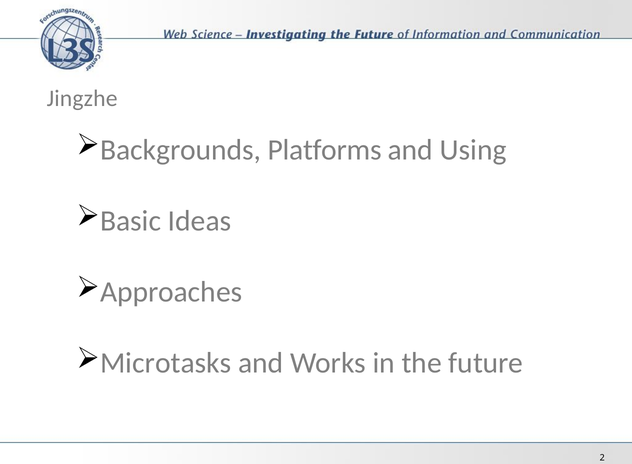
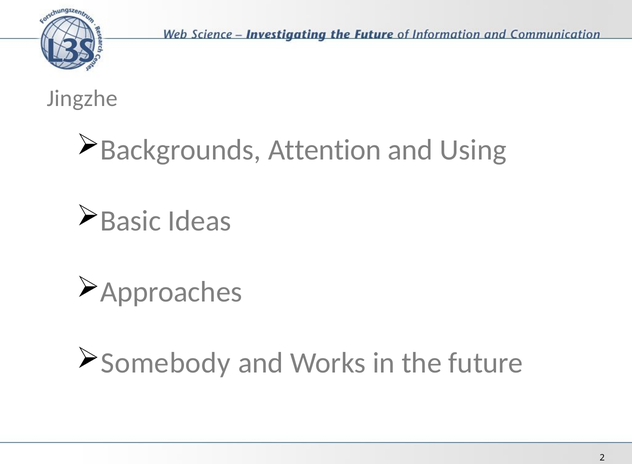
Platforms: Platforms -> Attention (325, 150)
Microtasks: Microtasks -> Somebody (166, 363)
